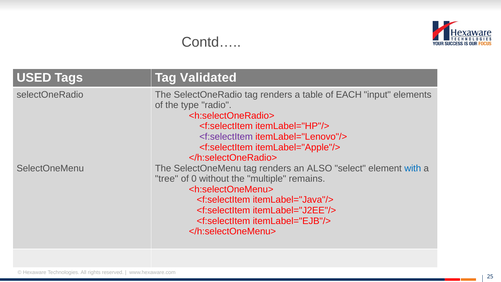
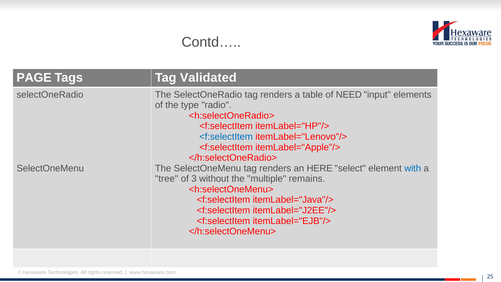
USED: USED -> PAGE (34, 78)
EACH: EACH -> NEED (349, 95)
<f:selectItem colour: purple -> blue (226, 137)
ALSO: ALSO -> HERE (320, 168)
0: 0 -> 3 (194, 179)
